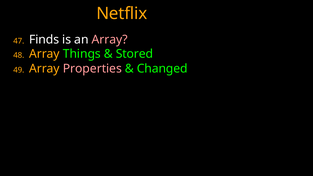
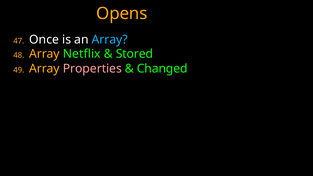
Netflix: Netflix -> Opens (122, 14)
Finds: Finds -> Once (44, 40)
Array colour: pink -> light blue (110, 40)
Things: Things -> Netflix (82, 54)
